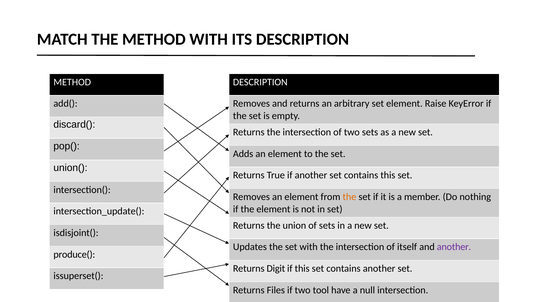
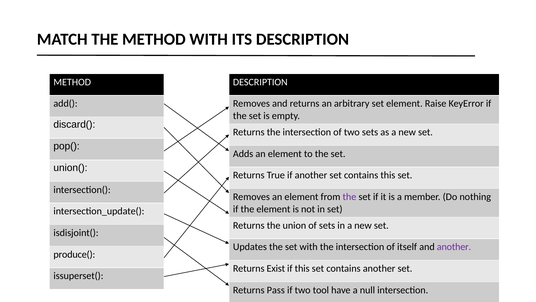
the colour: orange -> purple (349, 197)
Digit: Digit -> Exist (276, 268)
Files: Files -> Pass (276, 290)
